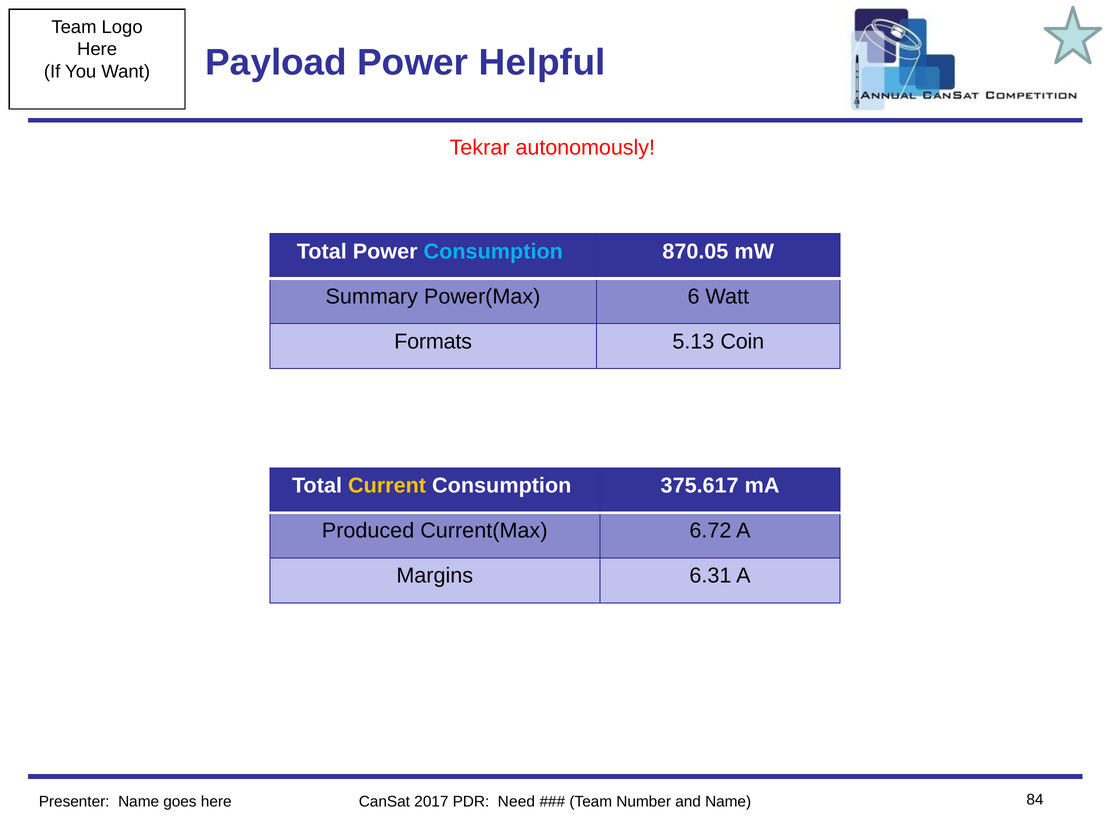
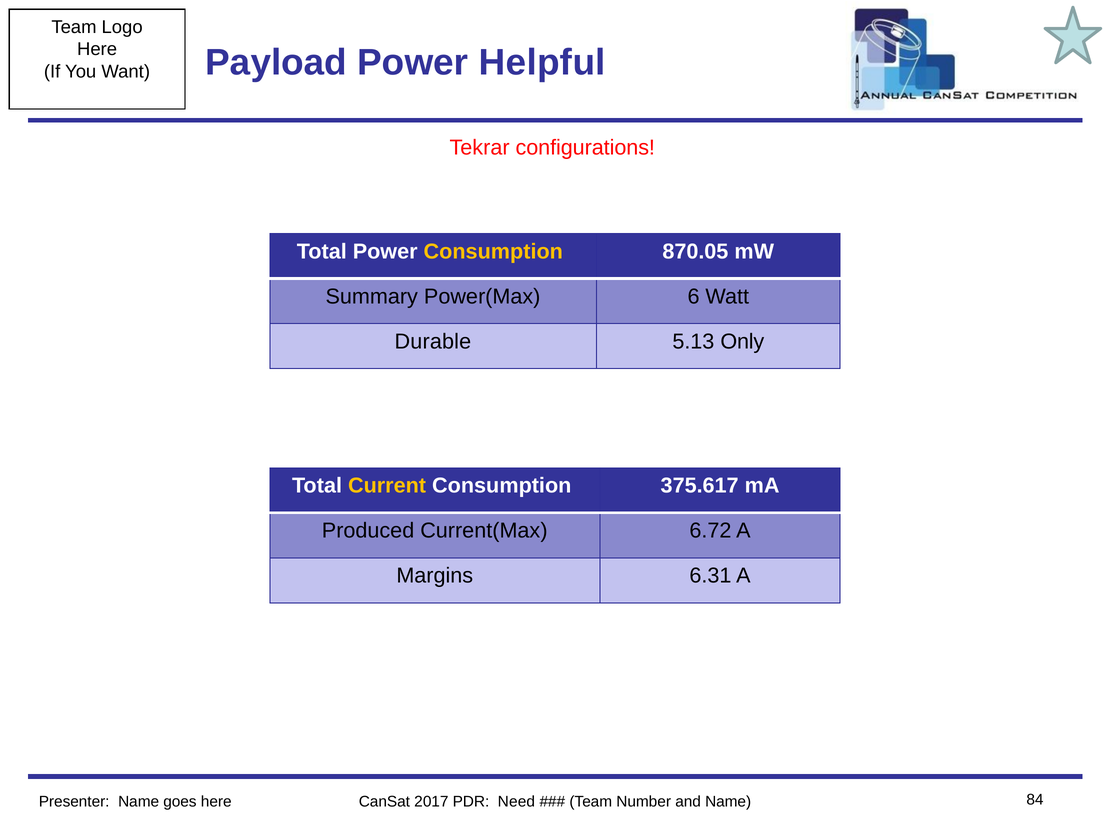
autonomously: autonomously -> configurations (585, 148)
Consumption colour: light blue -> yellow (493, 252)
Formats: Formats -> Durable (433, 342)
Coin: Coin -> Only (742, 342)
